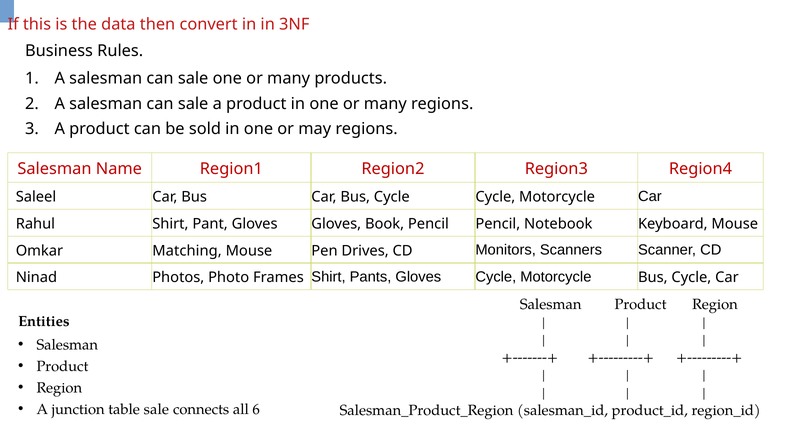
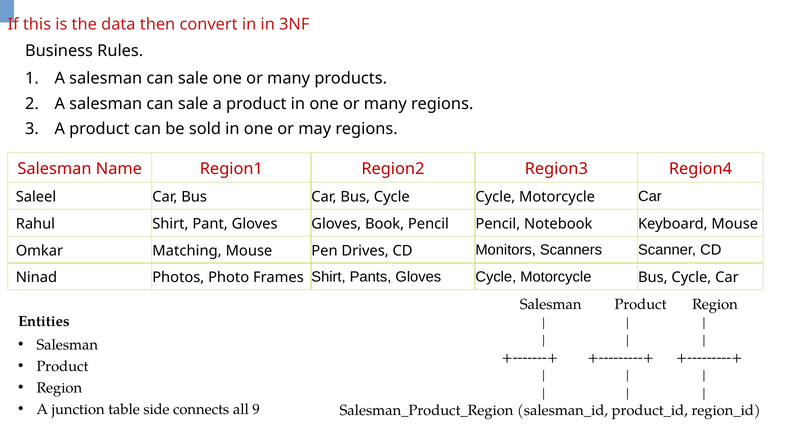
table sale: sale -> side (157, 410)
6: 6 -> 9 (256, 410)
